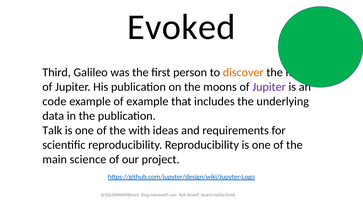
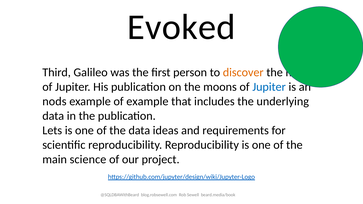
Jupiter colour: purple -> blue (269, 87)
code: code -> nods (54, 102)
Talk: Talk -> Lets (52, 131)
the with: with -> data (139, 131)
